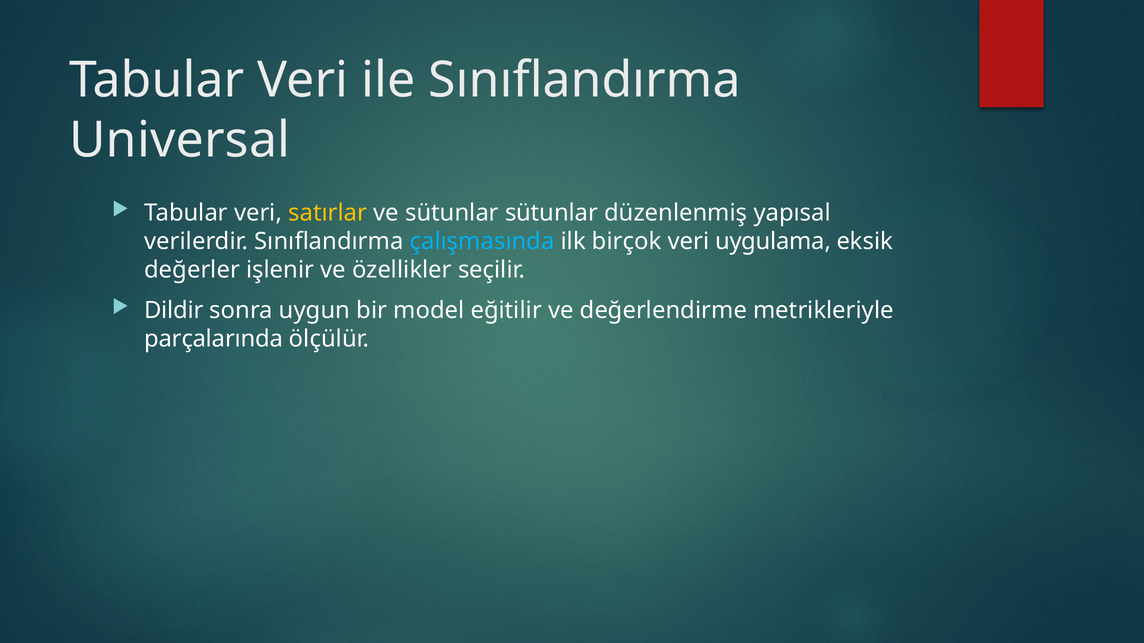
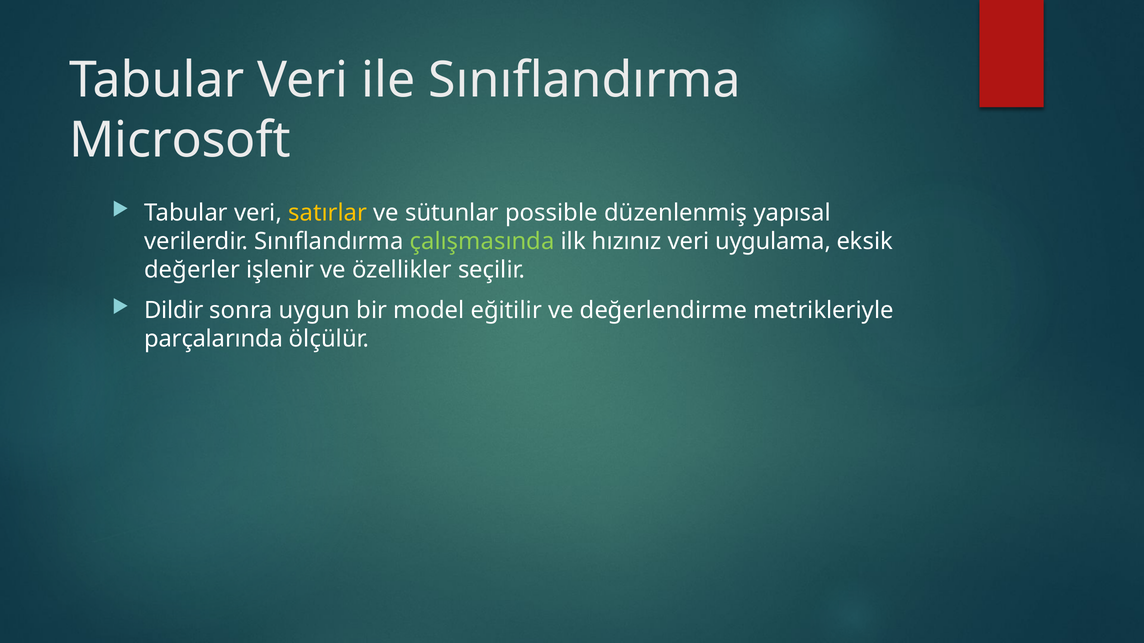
Universal: Universal -> Microsoft (180, 140)
sütunlar sütunlar: sütunlar -> possible (551, 213)
çalışmasında colour: light blue -> light green (482, 242)
birçok: birçok -> hızınız (627, 242)
